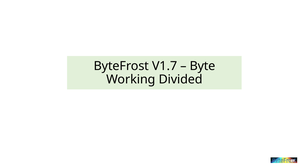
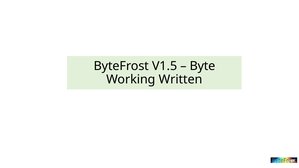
V1.7: V1.7 -> V1.5 (165, 66)
Divided: Divided -> Written (181, 79)
